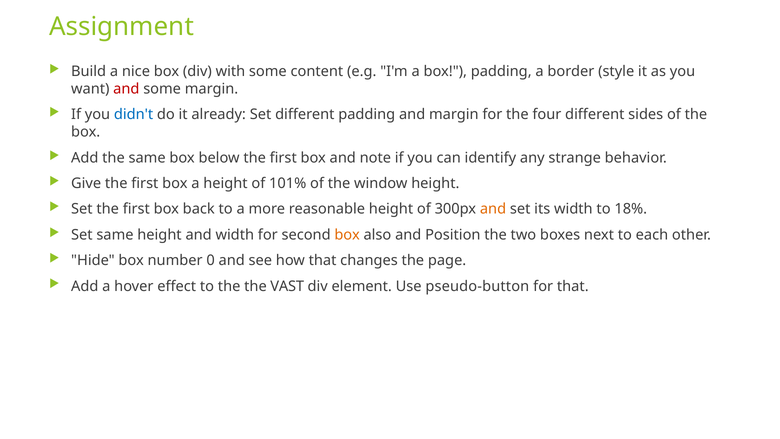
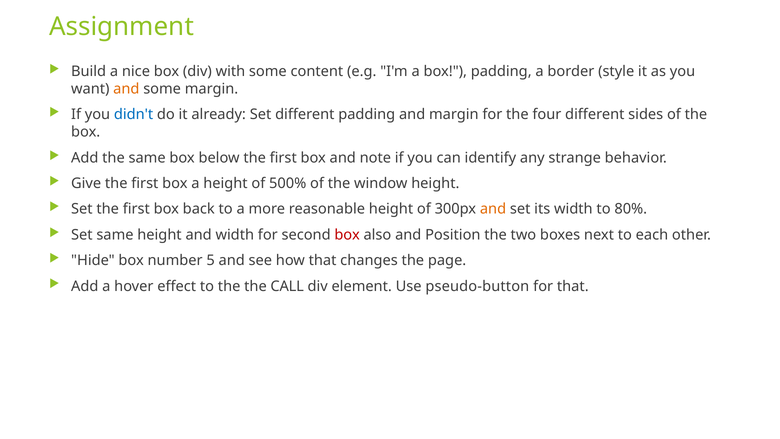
and colour: red -> orange (126, 89)
101%: 101% -> 500% (288, 183)
18%: 18% -> 80% (631, 209)
box colour: orange -> red (347, 235)
0: 0 -> 5 (211, 260)
VAST: VAST -> CALL (287, 286)
